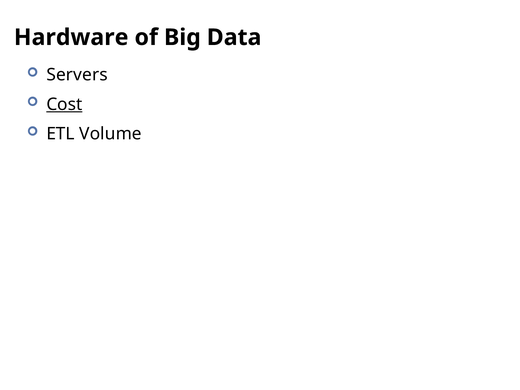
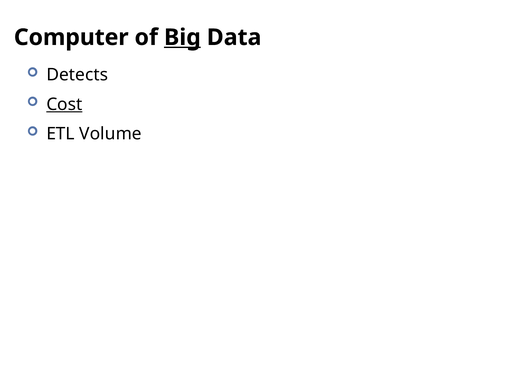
Hardware: Hardware -> Computer (71, 37)
Big underline: none -> present (182, 37)
Servers: Servers -> Detects (77, 75)
